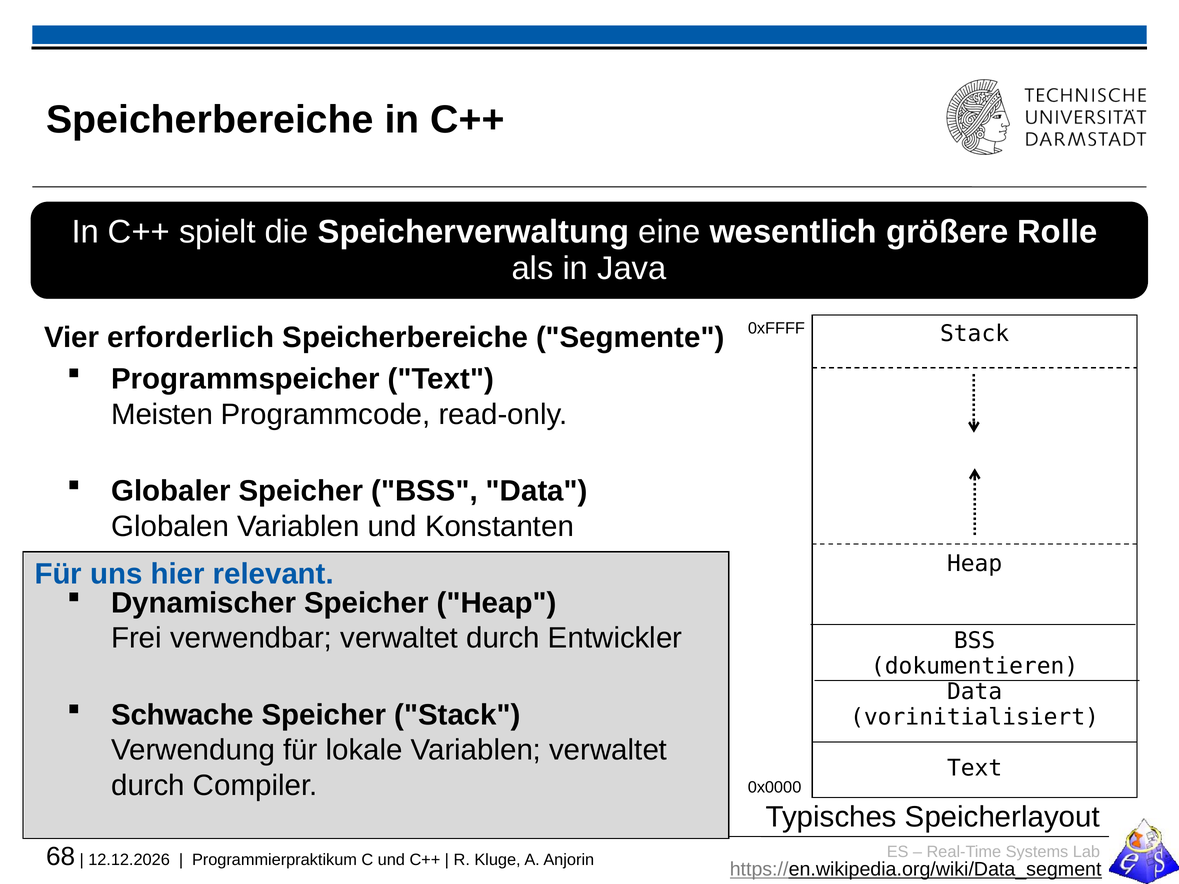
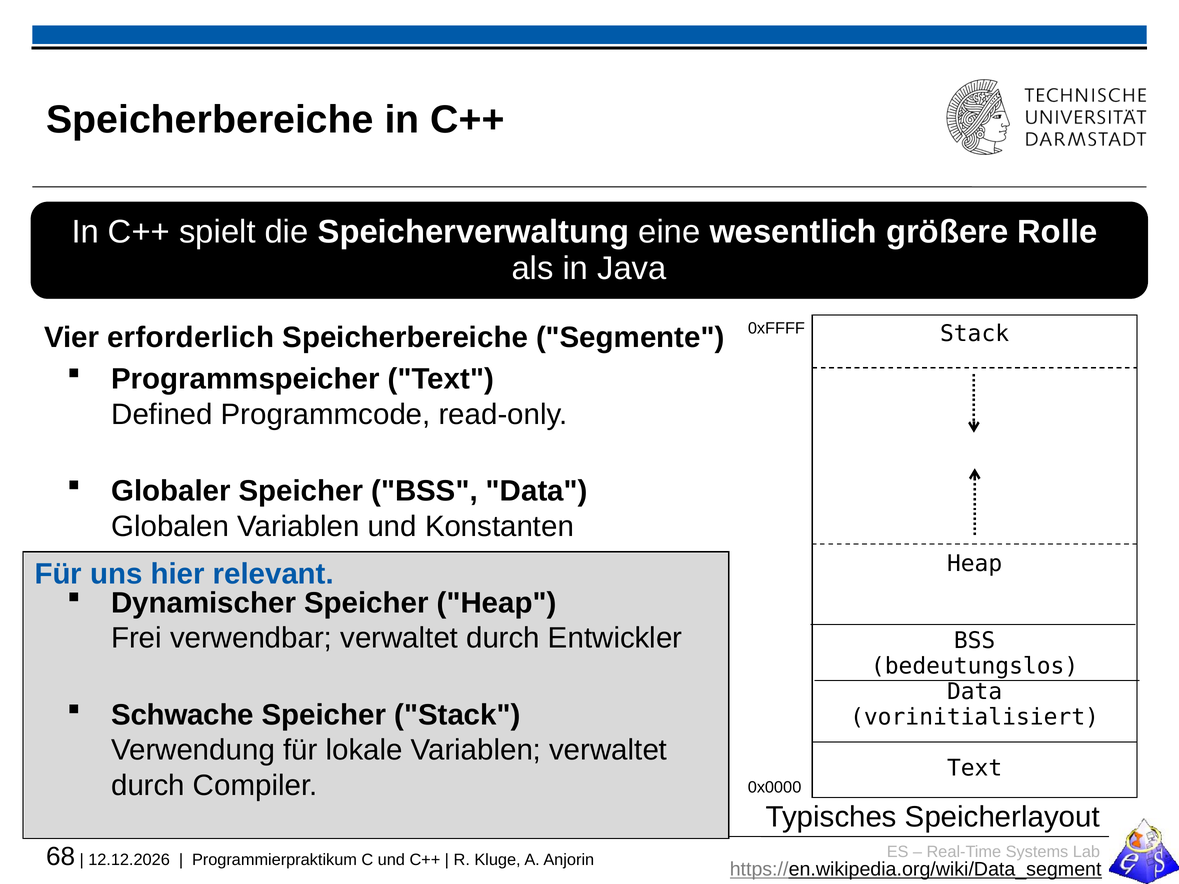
Meisten: Meisten -> Defined (162, 414)
dokumentieren: dokumentieren -> bedeutungslos (975, 666)
